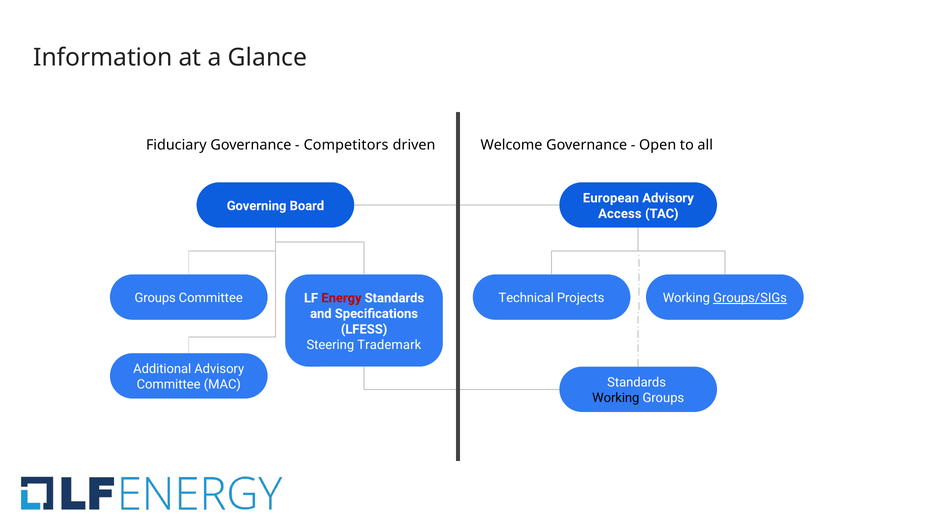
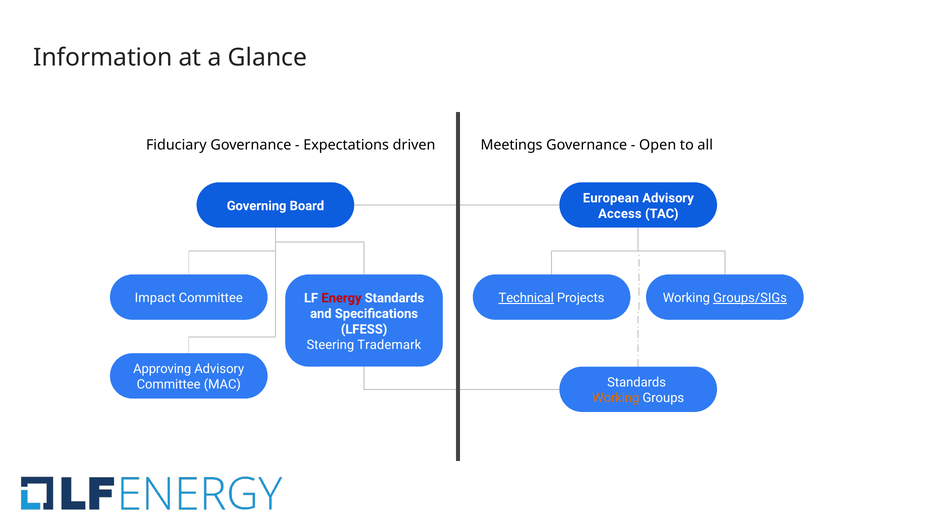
Competitors: Competitors -> Expectations (346, 145)
Welcome: Welcome -> Meetings (511, 145)
Groups: Groups -> Impact (155, 298)
Technical underline: none -> present (526, 298)
Additional: Additional -> Approving (162, 369)
Working colour: black -> orange (616, 398)
